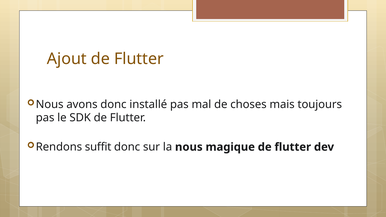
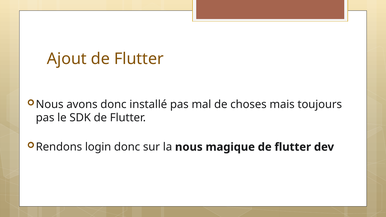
suffit: suffit -> login (98, 147)
